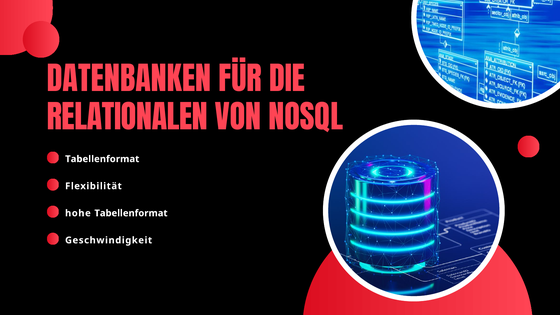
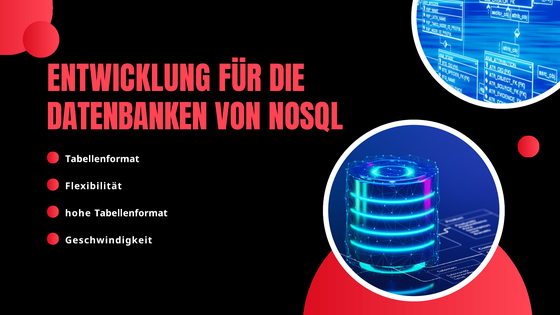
DATENBANKEN: DATENBANKEN -> ENTWICKLUNG (129, 81)
RELATIONALEN: RELATIONALEN -> DATENBANKEN (127, 119)
